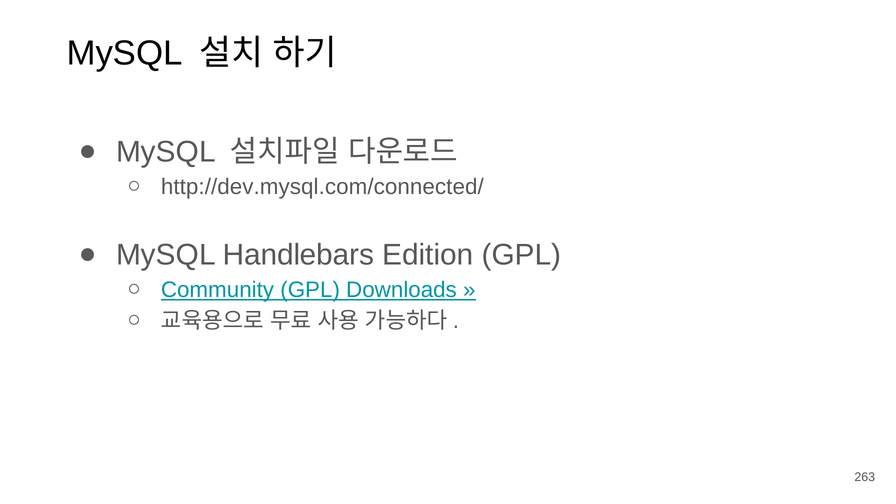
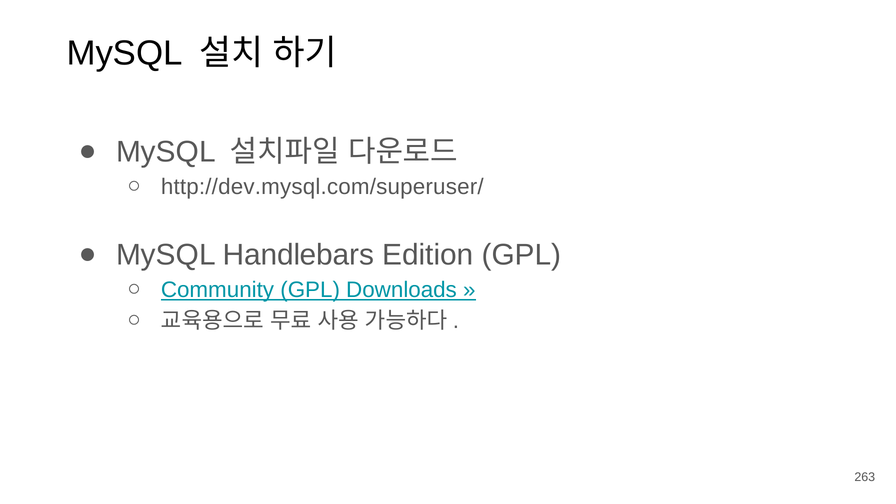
http://dev.mysql.com/connected/: http://dev.mysql.com/connected/ -> http://dev.mysql.com/superuser/ (322, 187)
